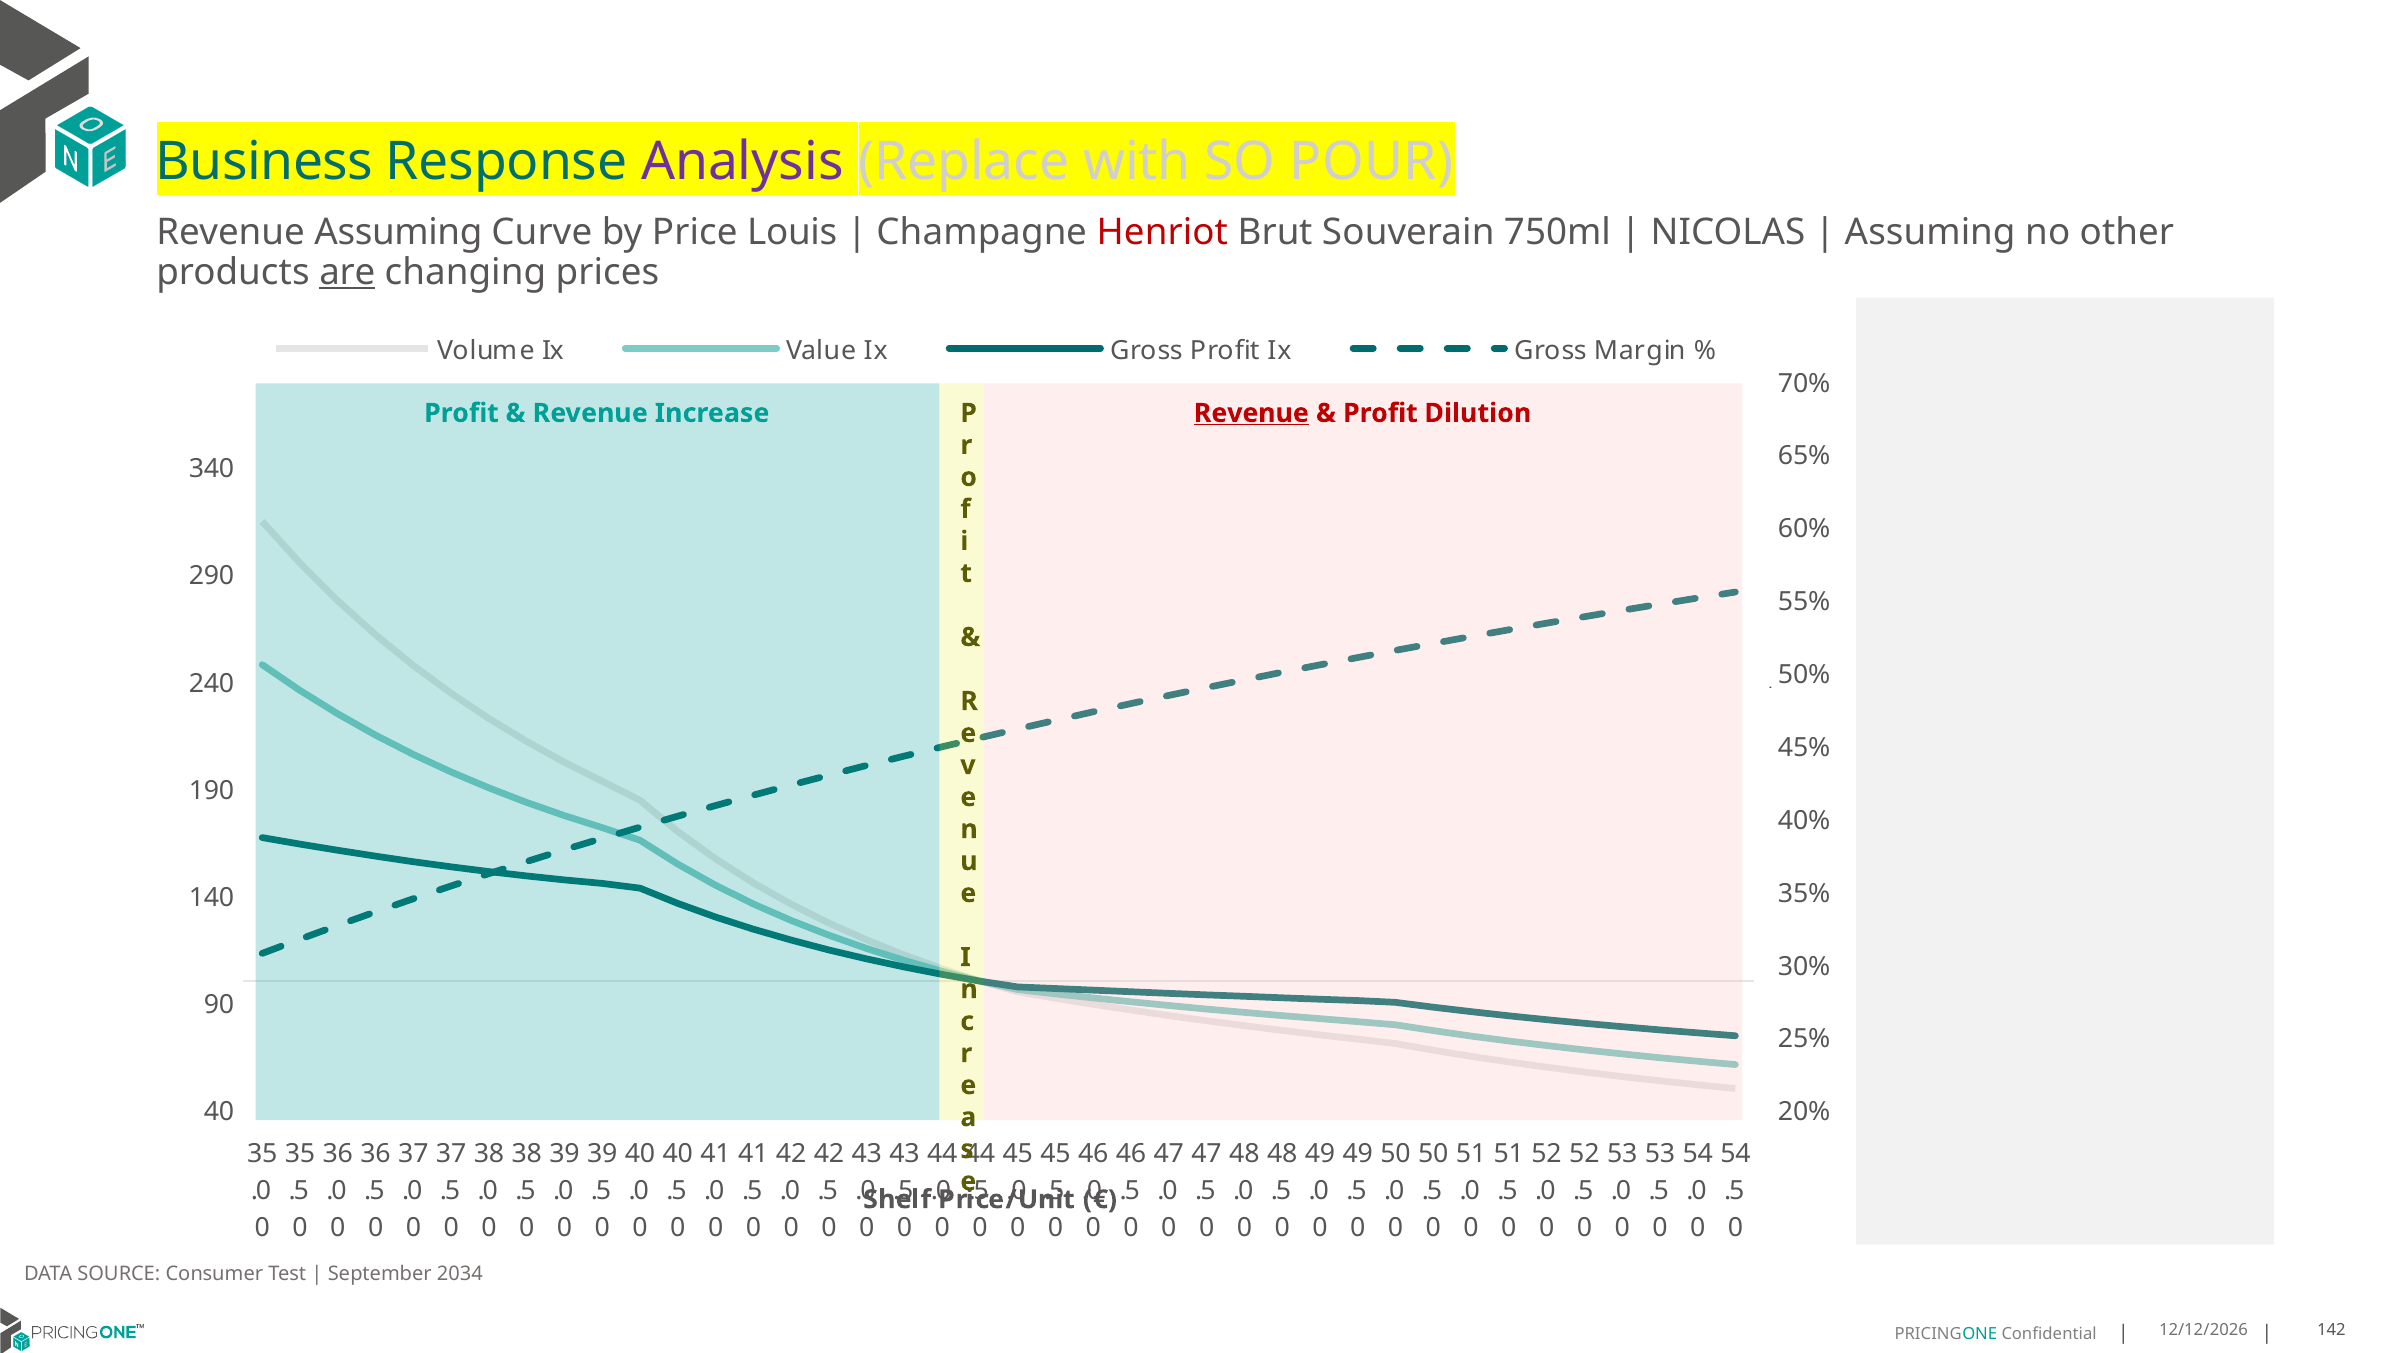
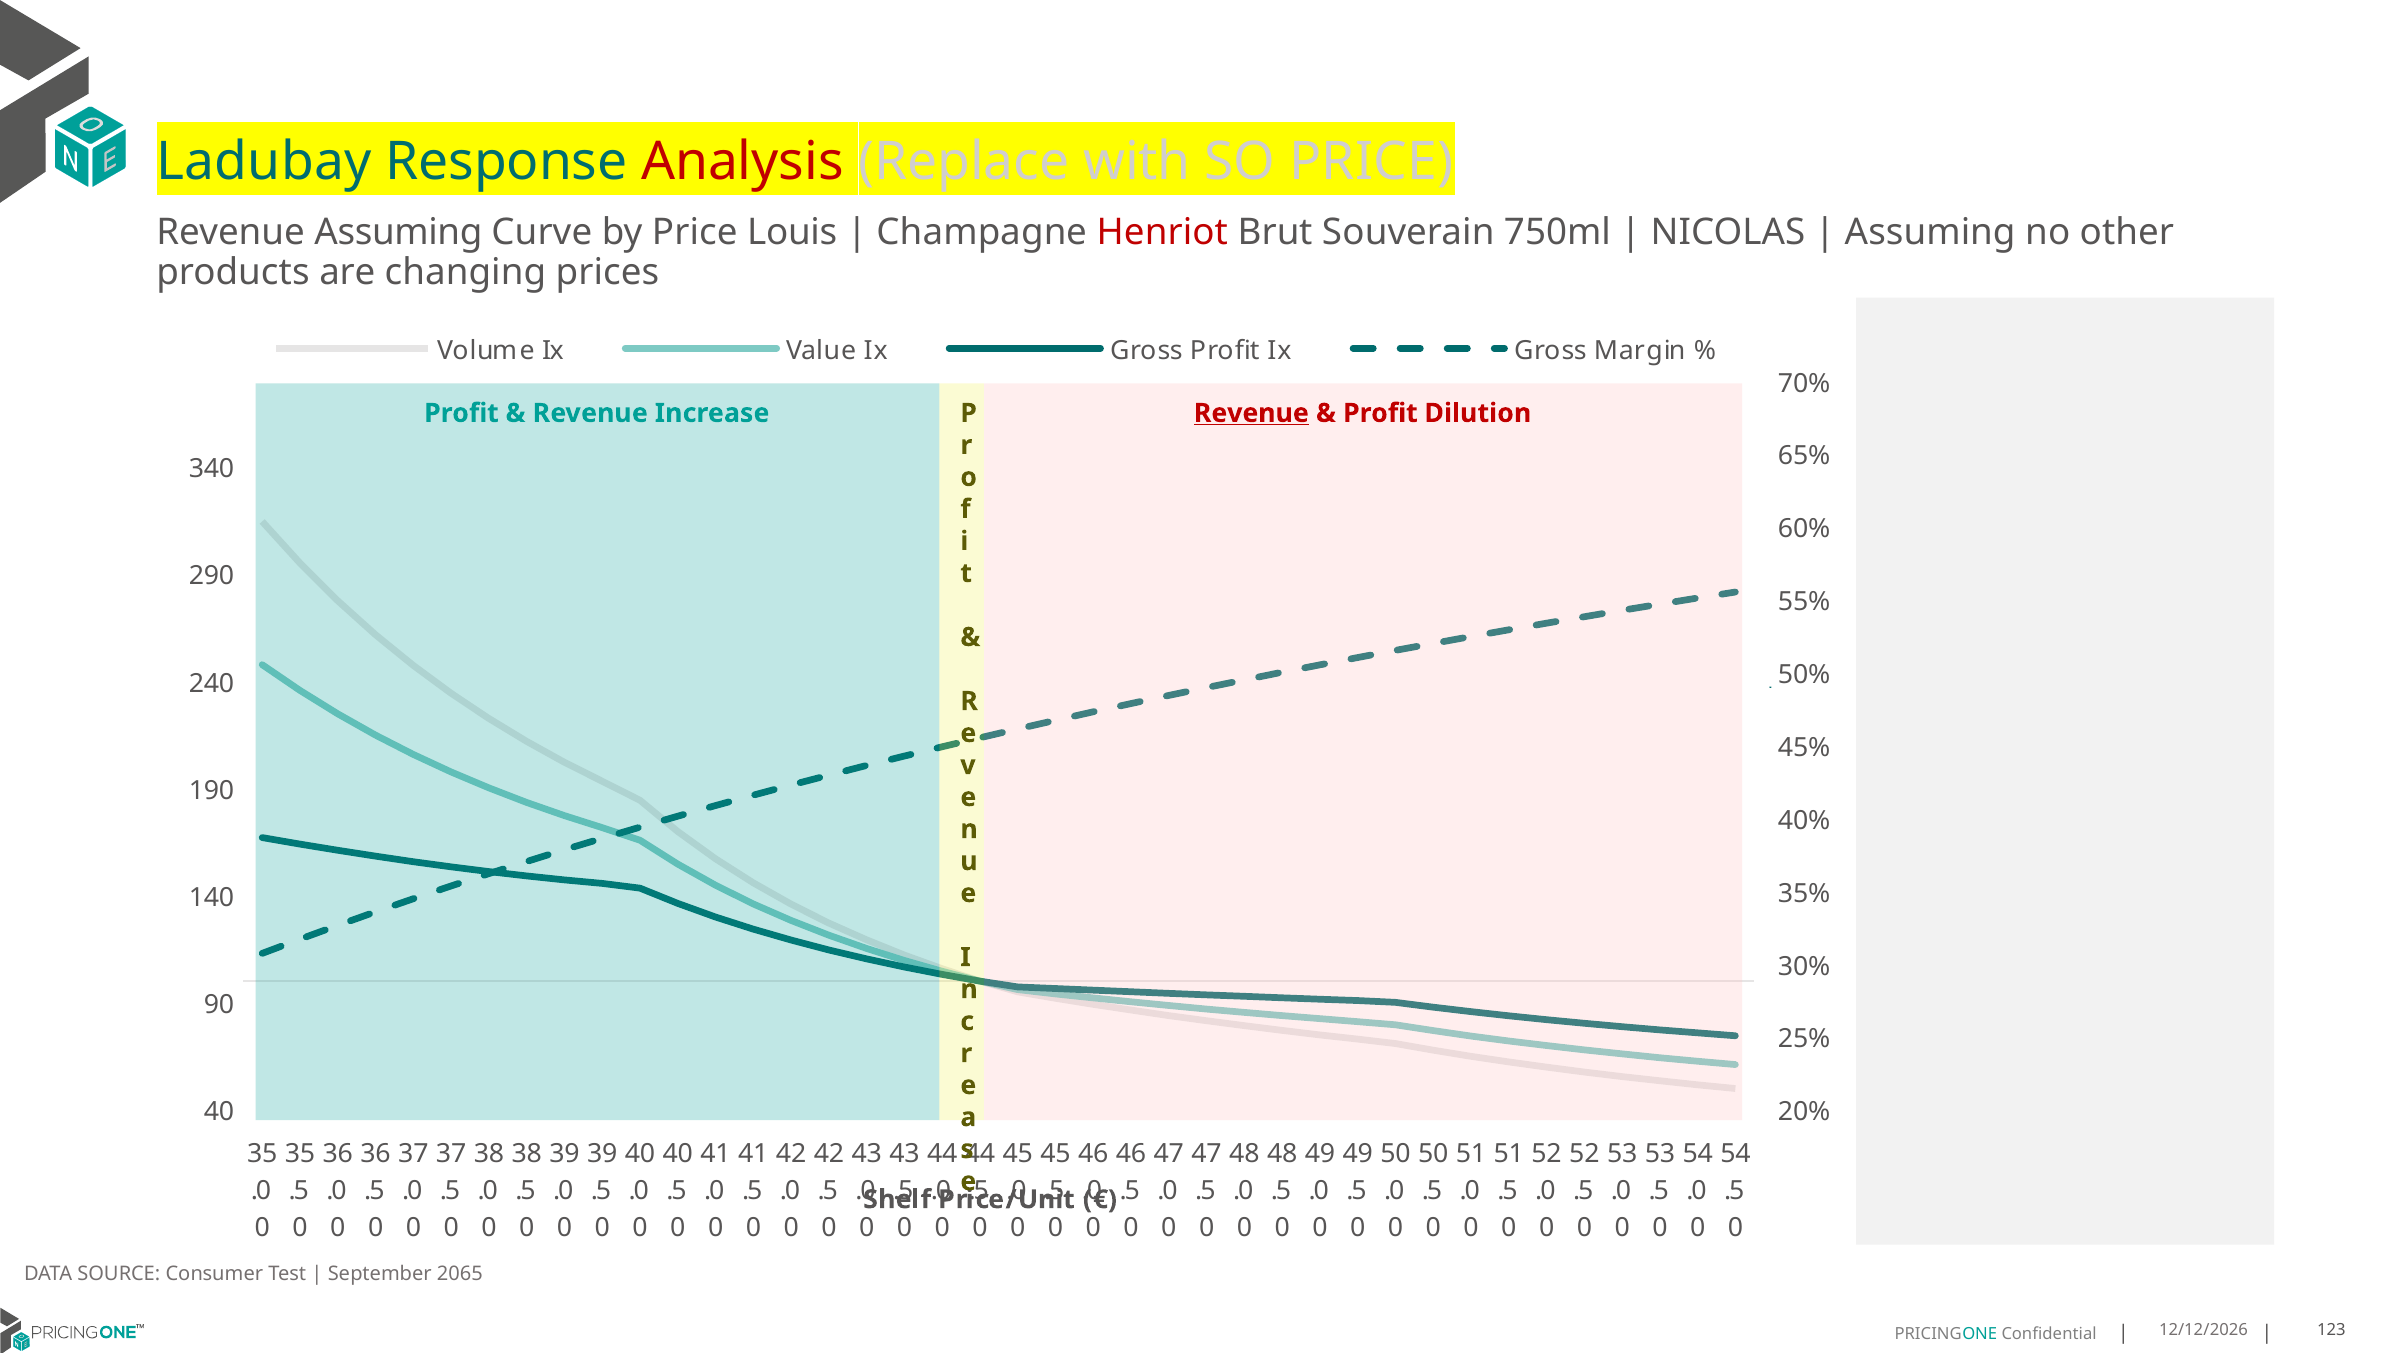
Business: Business -> Ladubay (264, 162)
Analysis colour: purple -> red (742, 162)
SO POUR: POUR -> PRICE (1372, 162)
are underline: present -> none (347, 272)
2034: 2034 -> 2065 (460, 1274)
142: 142 -> 123 (2331, 1330)
